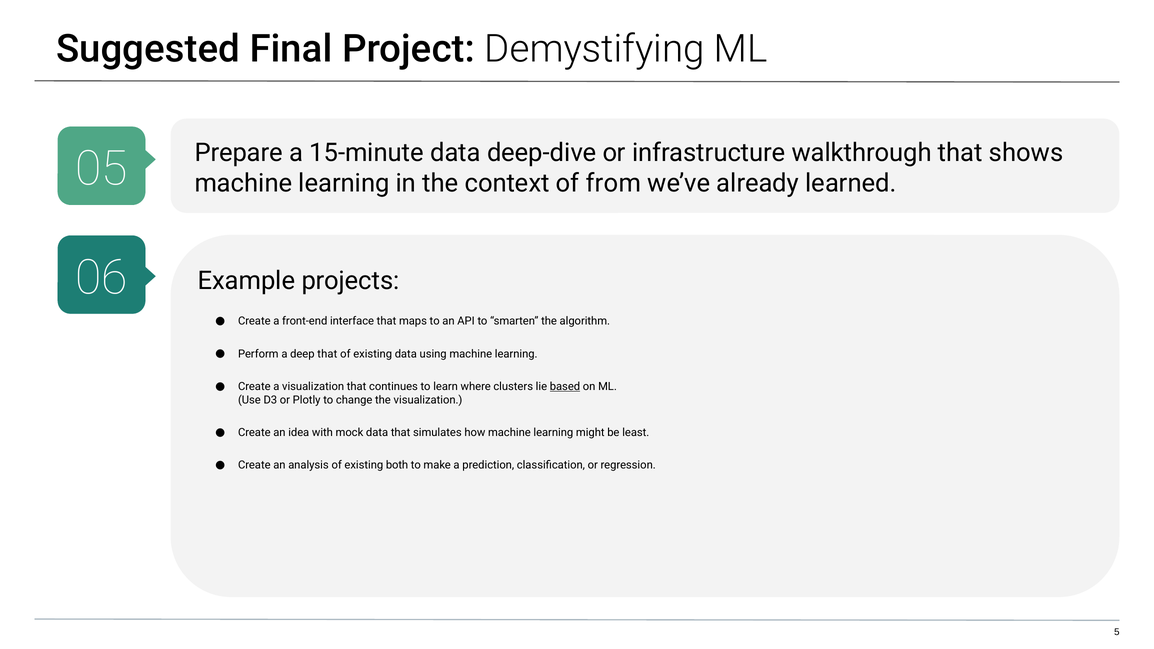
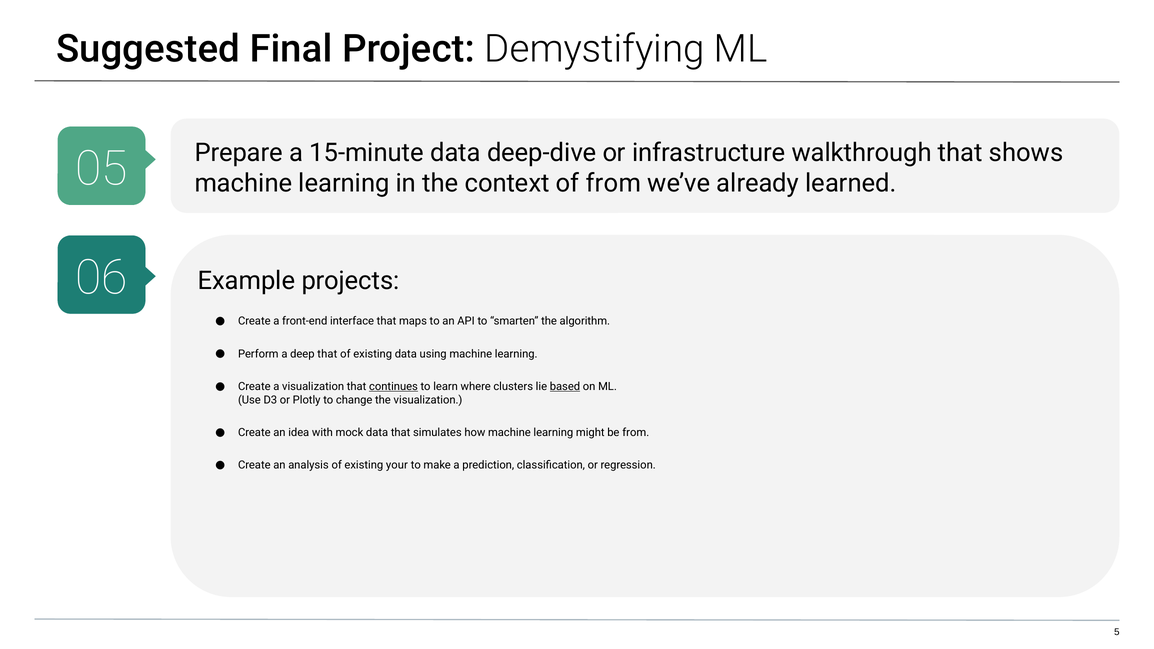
continues underline: none -> present (393, 387)
be least: least -> from (636, 433)
both: both -> your (397, 465)
